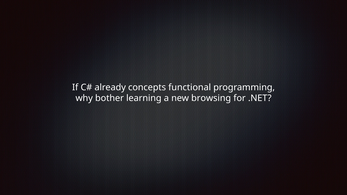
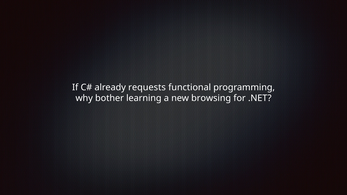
concepts: concepts -> requests (147, 87)
